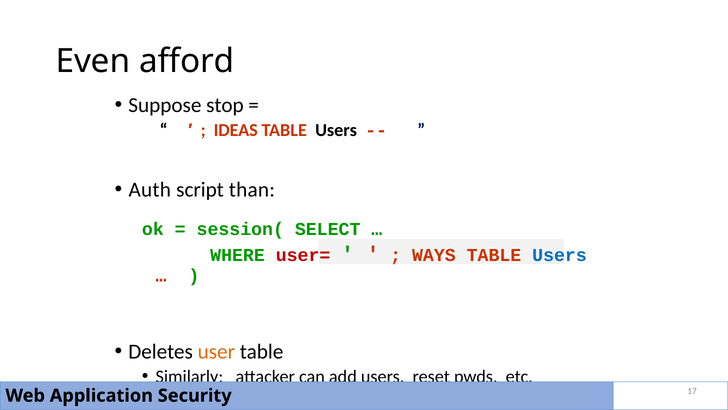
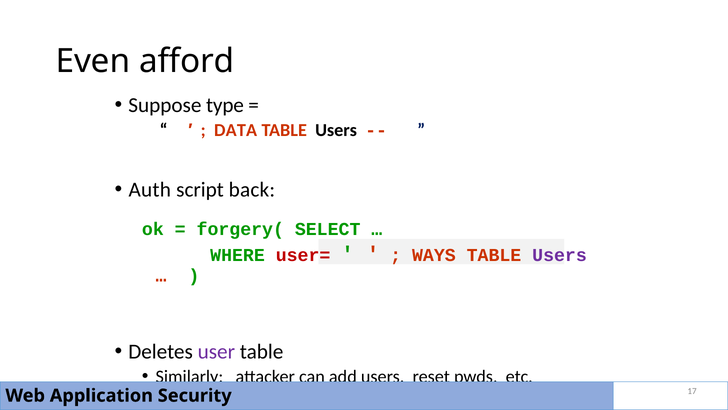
stop: stop -> type (225, 105)
IDEAS: IDEAS -> DATA (236, 130)
than: than -> back (252, 190)
session(: session( -> forgery( (240, 229)
Users colour: blue -> purple (560, 255)
user colour: orange -> purple (216, 351)
